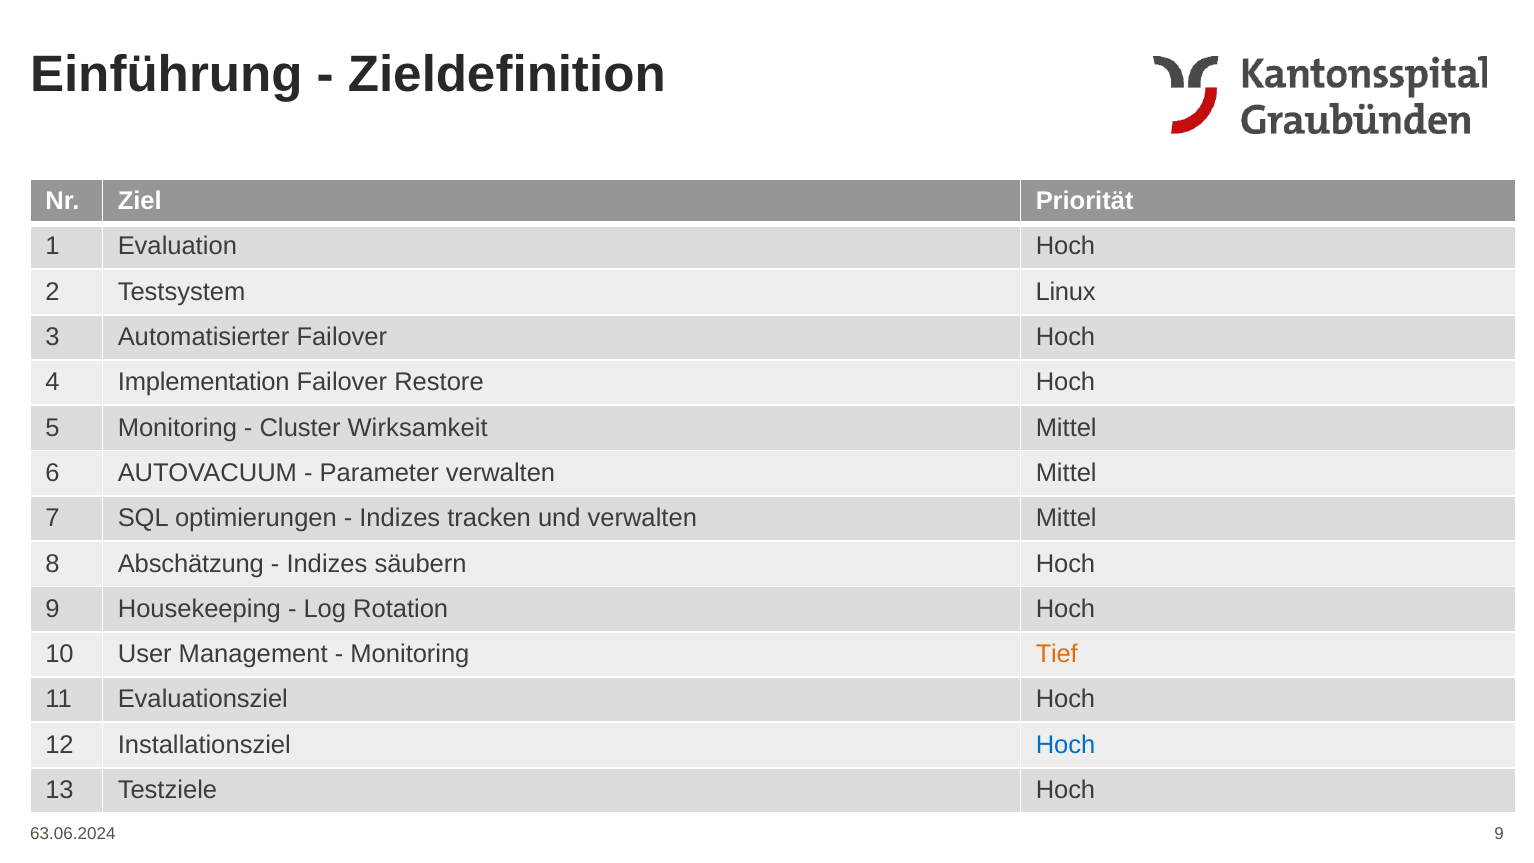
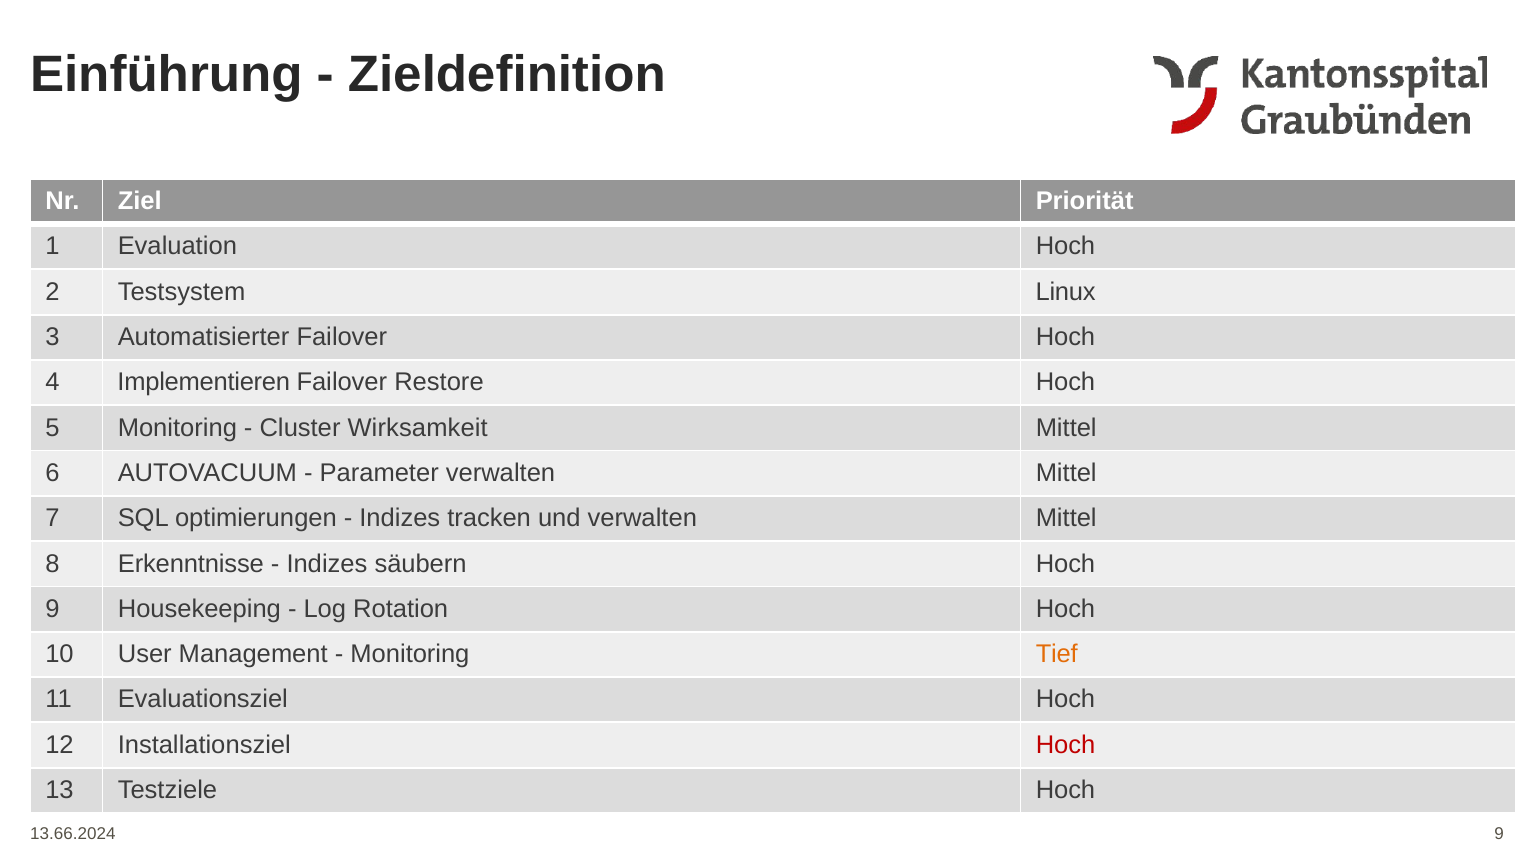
Implementation: Implementation -> Implementieren (204, 382)
Abschätzung: Abschätzung -> Erkenntnisse (191, 564)
Hoch colour: blue -> red (1066, 745)
63.06.2024: 63.06.2024 -> 13.66.2024 (73, 834)
